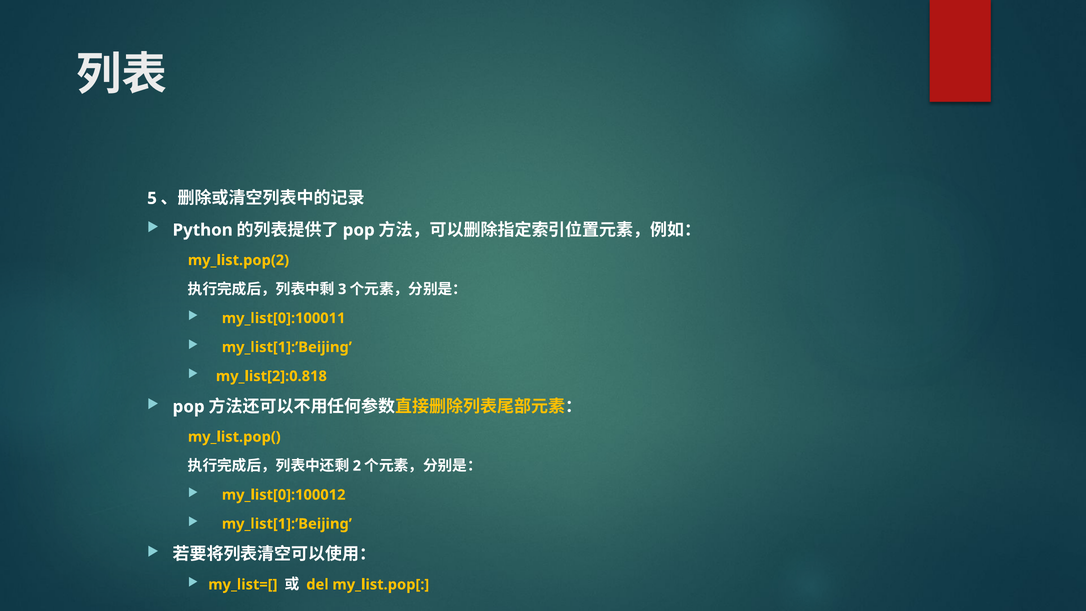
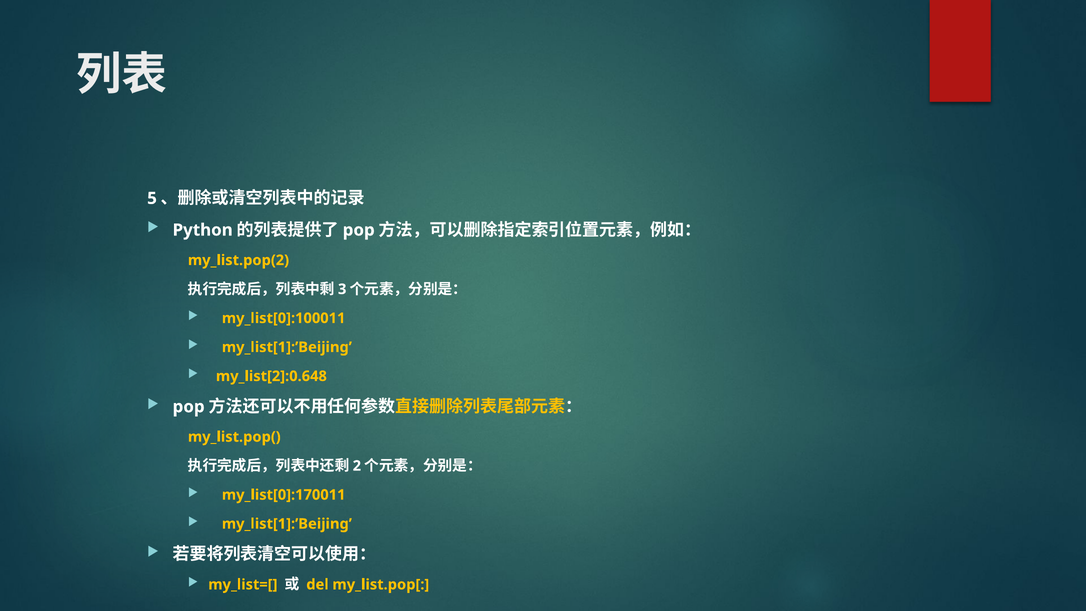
my_list[2]:0.818: my_list[2]:0.818 -> my_list[2]:0.648 (271, 376)
my_list[0]:100012: my_list[0]:100012 -> my_list[0]:170011 (284, 495)
